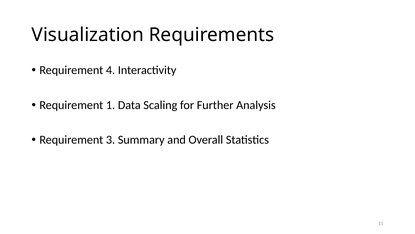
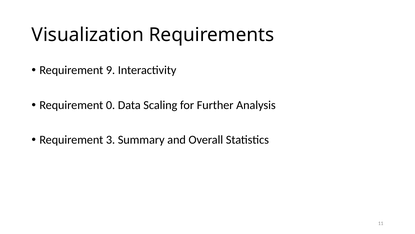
4: 4 -> 9 (111, 70)
1: 1 -> 0 (111, 105)
